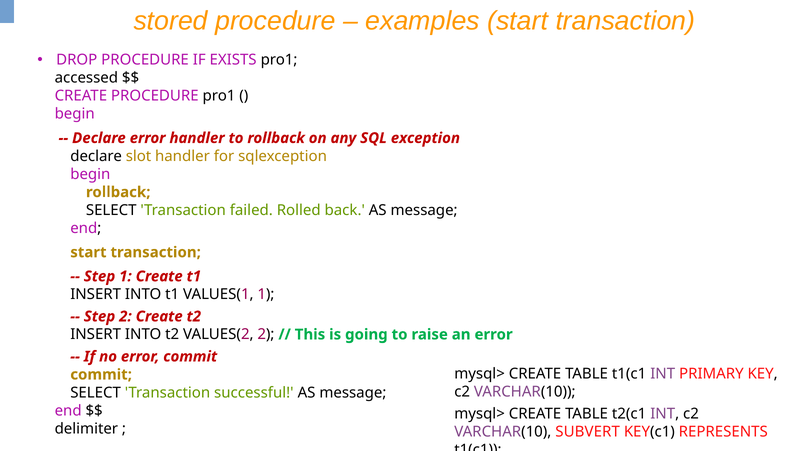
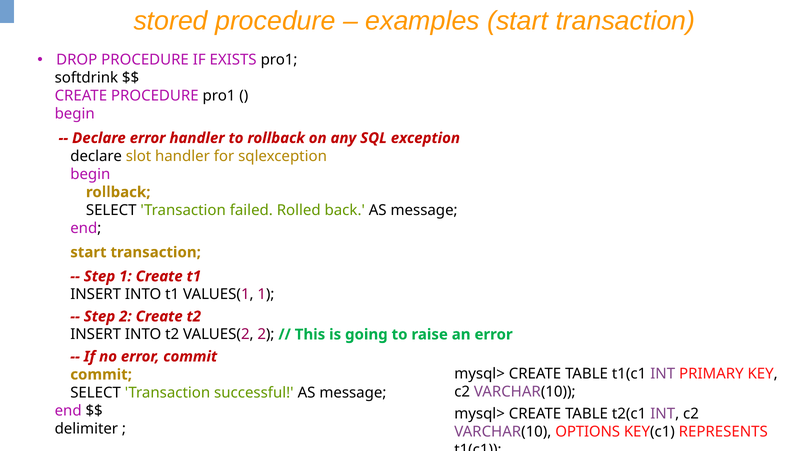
accessed: accessed -> softdrink (86, 78)
SUBVERT: SUBVERT -> OPTIONS (588, 432)
